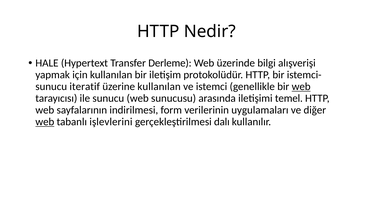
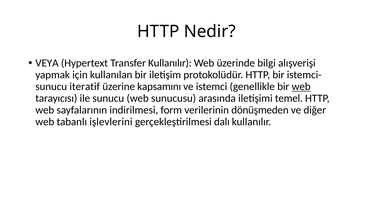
HALE: HALE -> VEYA (47, 63)
Transfer Derleme: Derleme -> Kullanılır (170, 63)
üzerine kullanılan: kullanılan -> kapsamını (159, 87)
uygulamaları: uygulamaları -> dönüşmeden (260, 110)
web underline: present -> none (45, 122)
